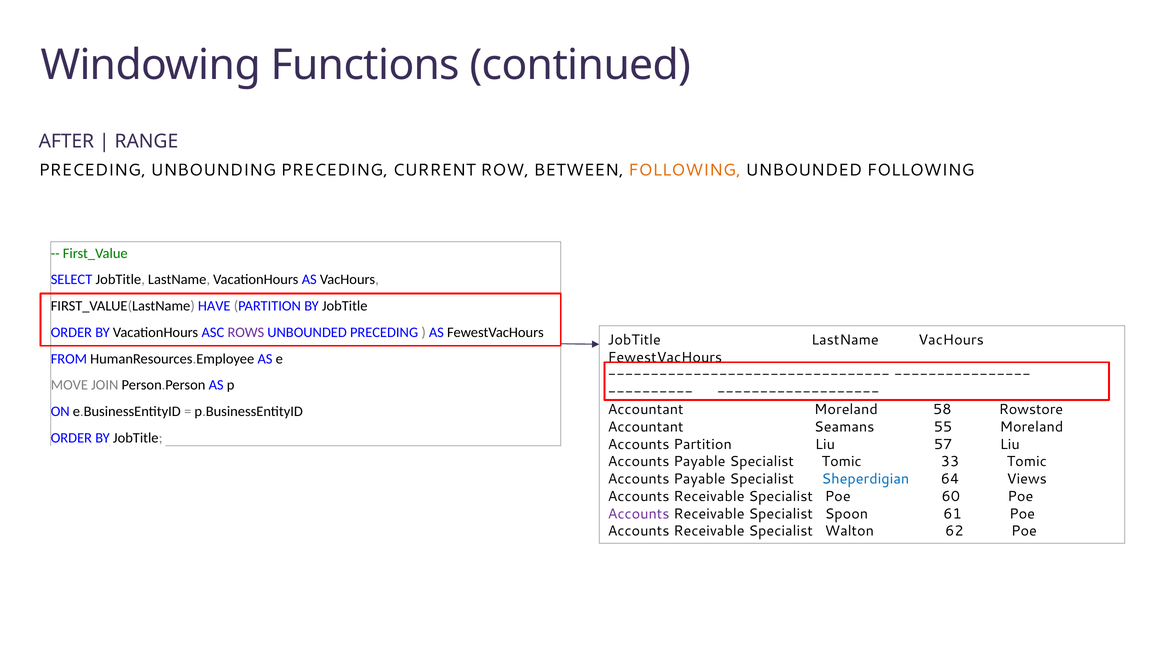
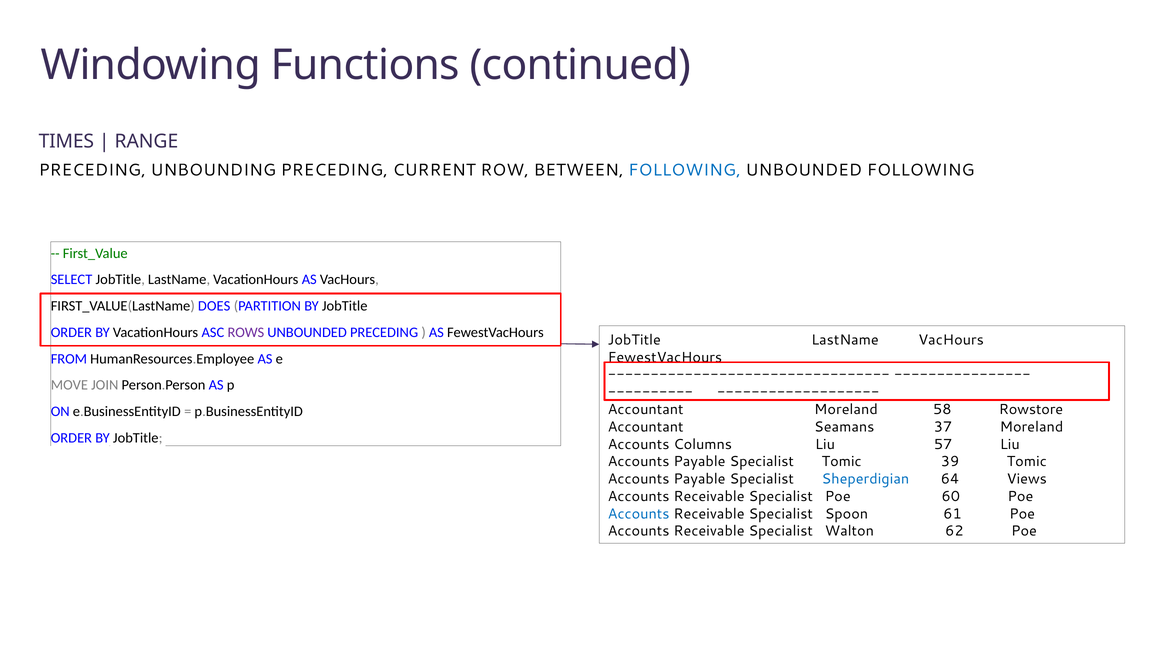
AFTER: AFTER -> TIMES (66, 142)
FOLLOWING colour: orange -> blue (685, 170)
HAVE: HAVE -> DOES (214, 306)
55: 55 -> 37 (943, 427)
Accounts Partition: Partition -> Columns (703, 445)
33: 33 -> 39 (950, 462)
Accounts colour: purple -> blue (639, 514)
